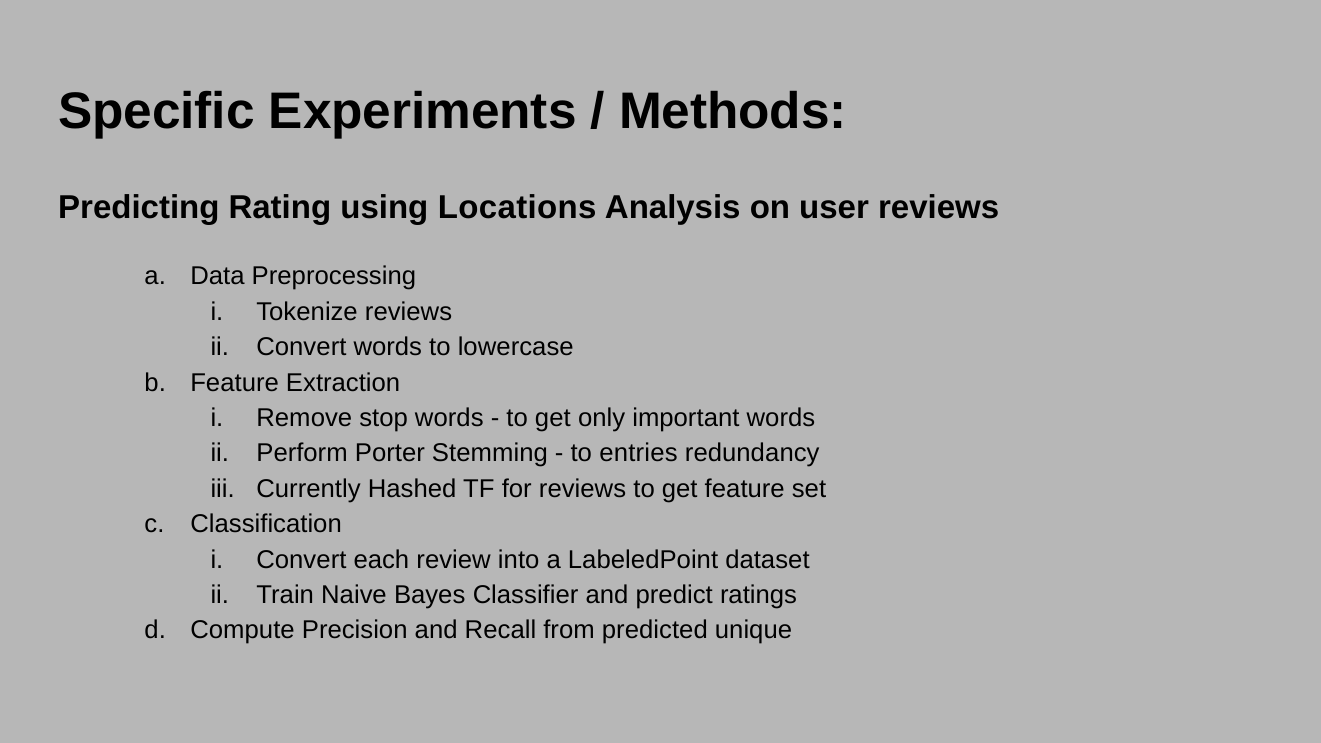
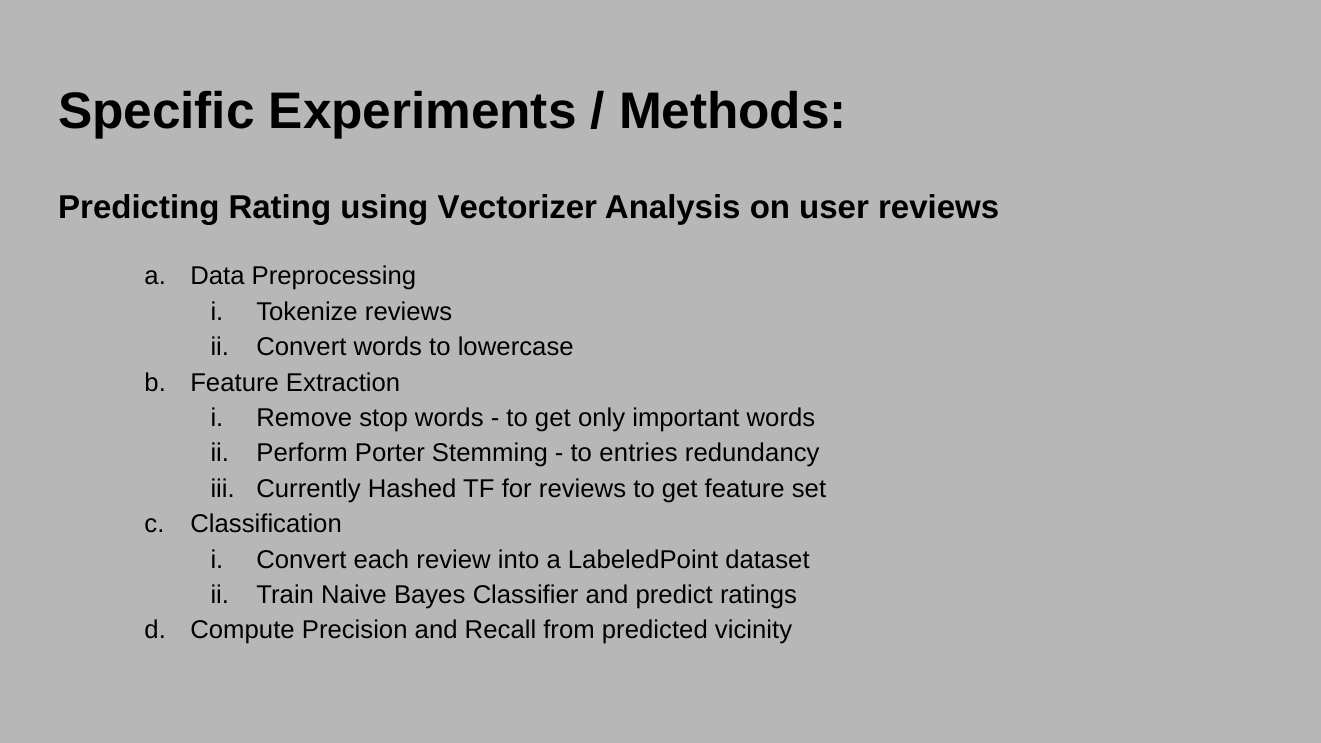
Locations: Locations -> Vectorizer (517, 208)
unique: unique -> vicinity (754, 631)
